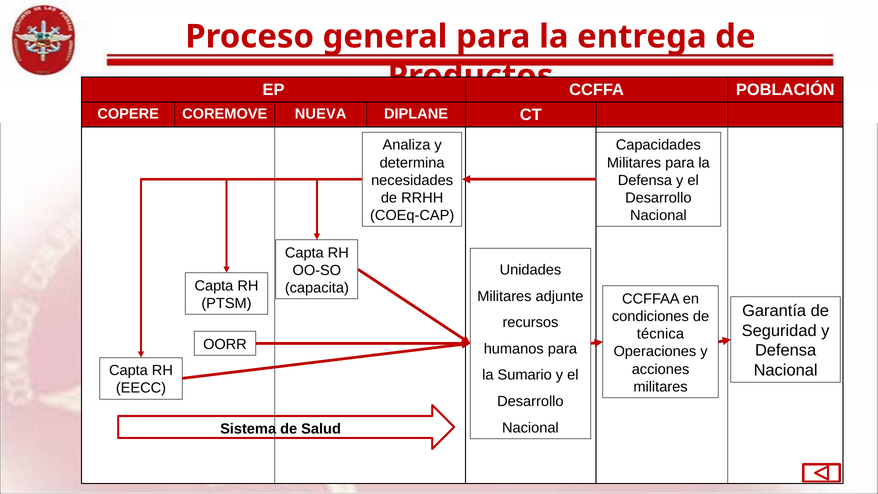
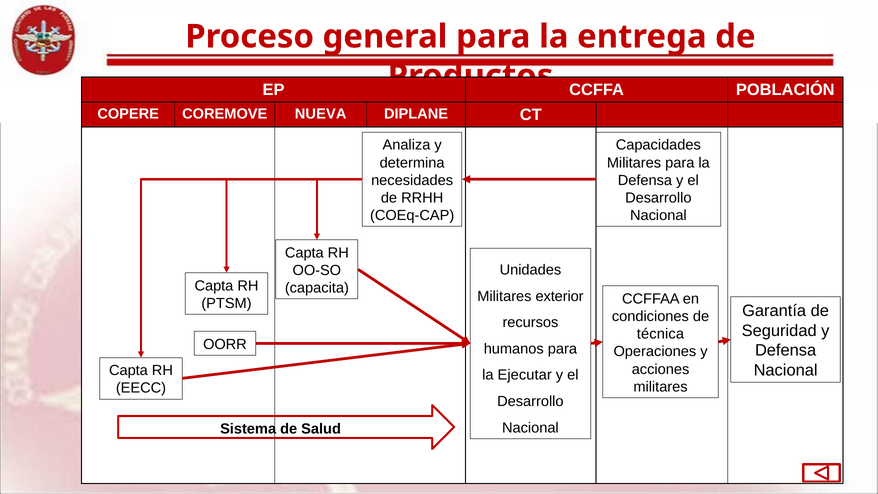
adjunte: adjunte -> exterior (560, 296)
Sumario: Sumario -> Ejecutar (525, 375)
